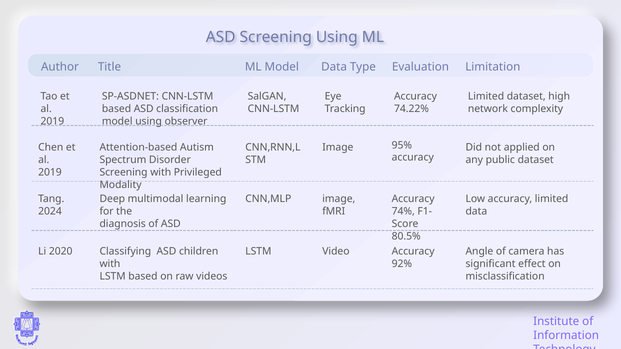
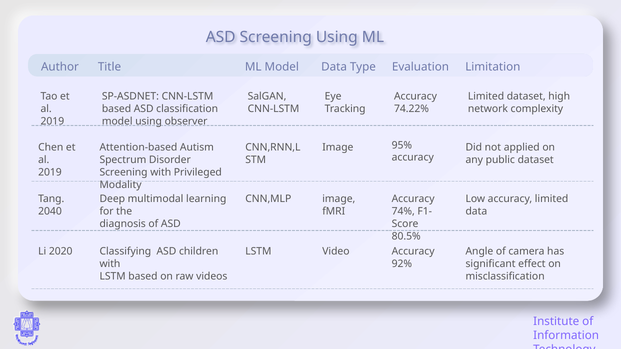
2024: 2024 -> 2040 (50, 212)
